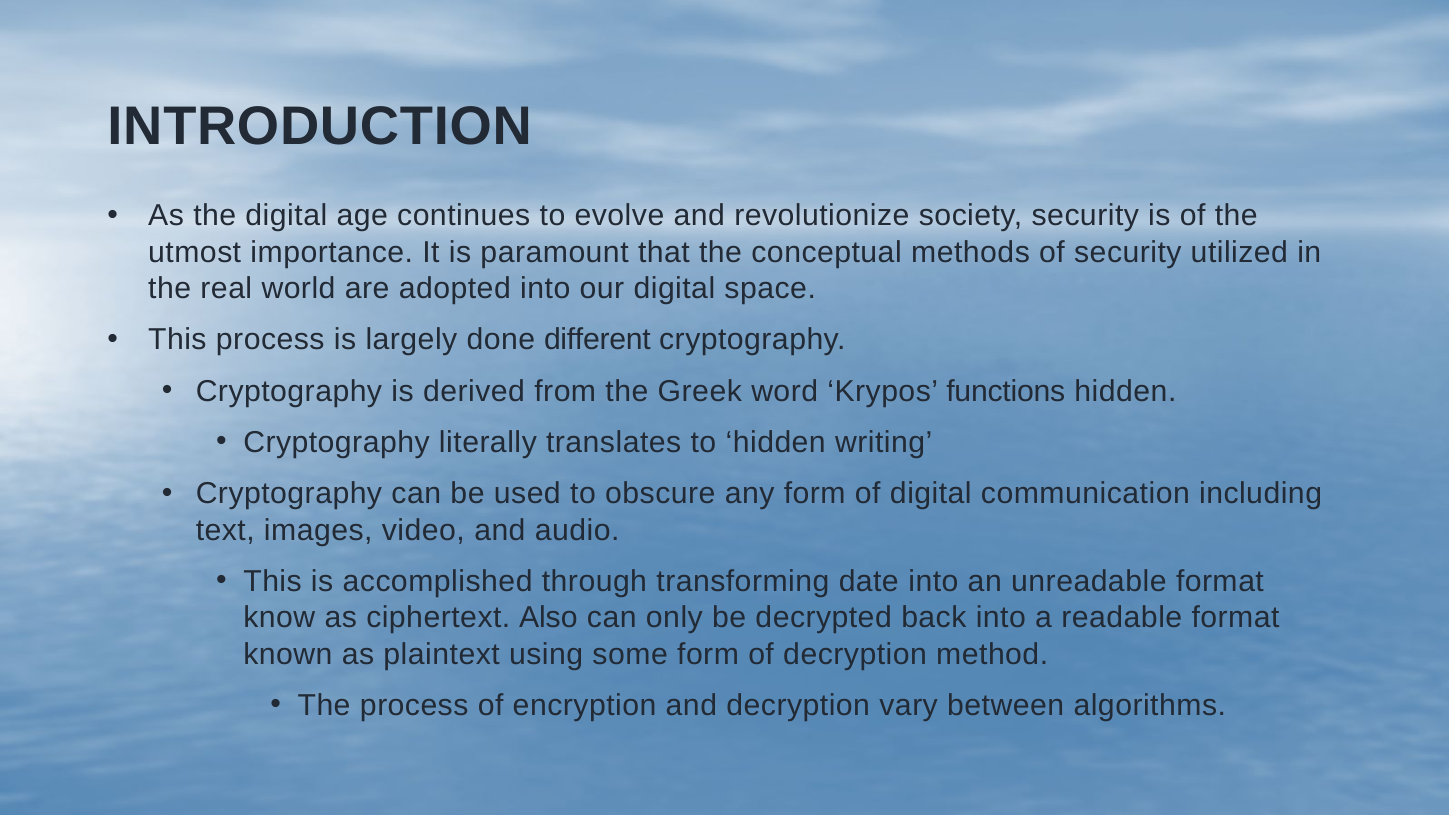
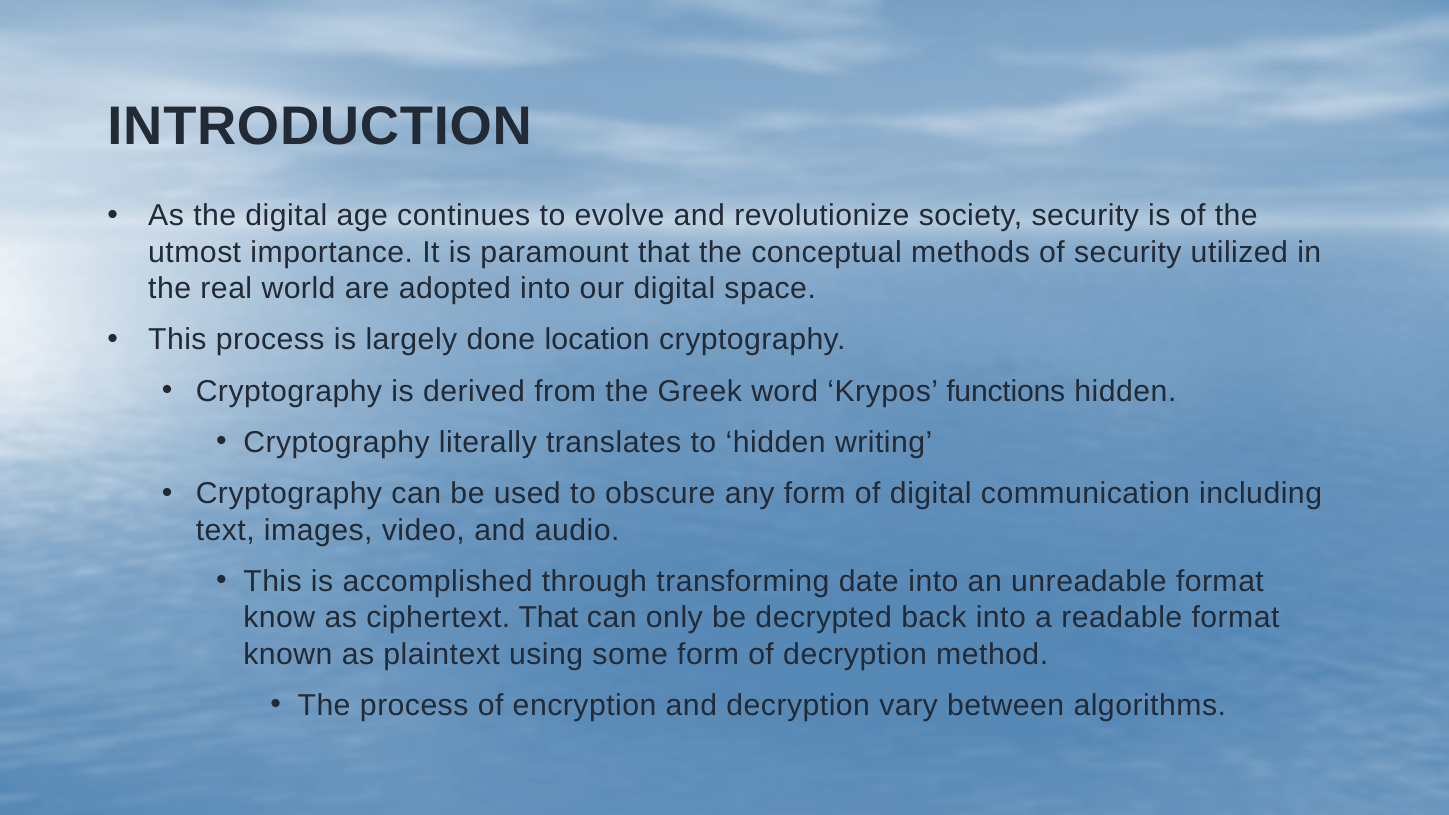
different: different -> location (597, 340)
ciphertext Also: Also -> That (548, 618)
